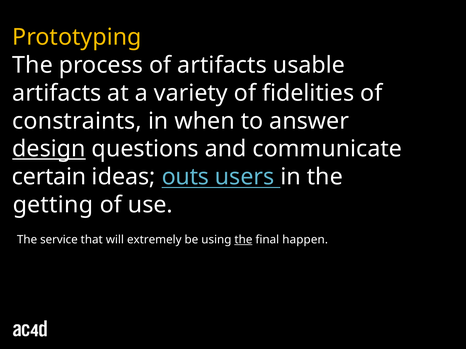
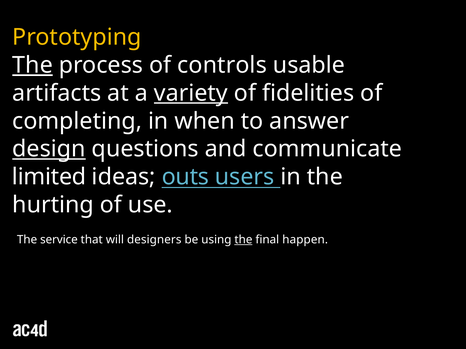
The underline: none -> present (33, 65)
of artifacts: artifacts -> controls (222, 65)
variety underline: none -> present (191, 93)
constraints: constraints -> completing (77, 121)
certain: certain -> limited (49, 177)
getting: getting -> hurting (53, 205)
extremely: extremely -> designers (154, 240)
